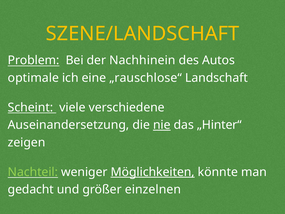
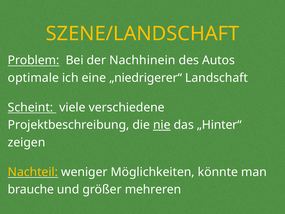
„rauschlose“: „rauschlose“ -> „niedrigerer“ (146, 78)
Auseinandersetzung: Auseinandersetzung -> Projektbeschreibung (69, 125)
Nachteil colour: light green -> yellow (33, 172)
Möglichkeiten underline: present -> none (153, 172)
gedacht: gedacht -> brauche (31, 189)
einzelnen: einzelnen -> mehreren (153, 189)
